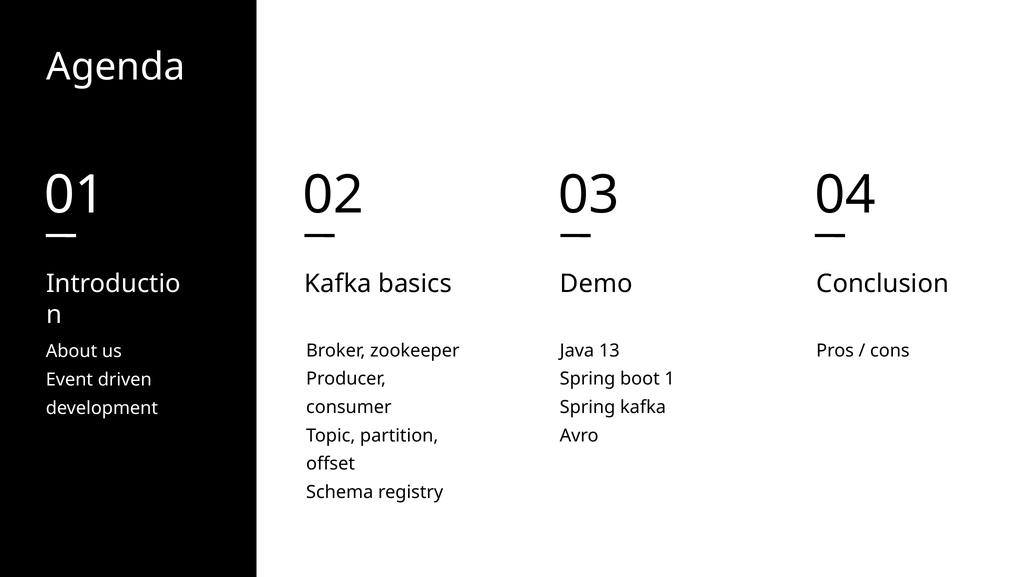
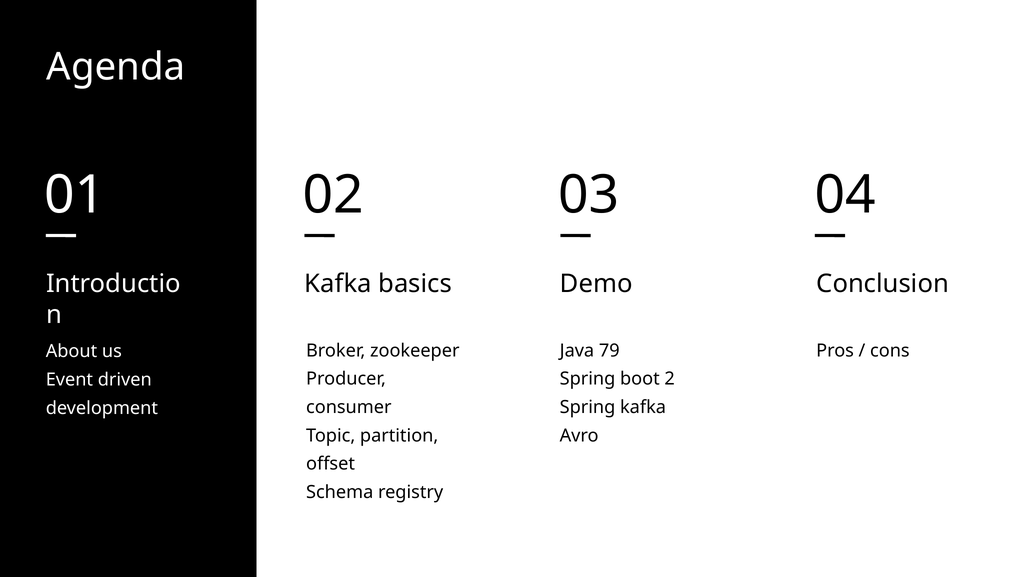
13: 13 -> 79 (609, 351)
1: 1 -> 2 (670, 379)
